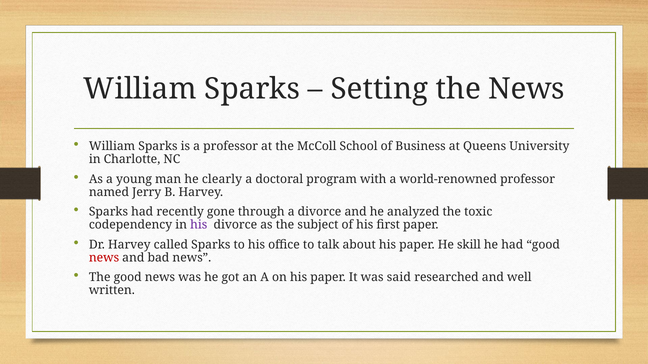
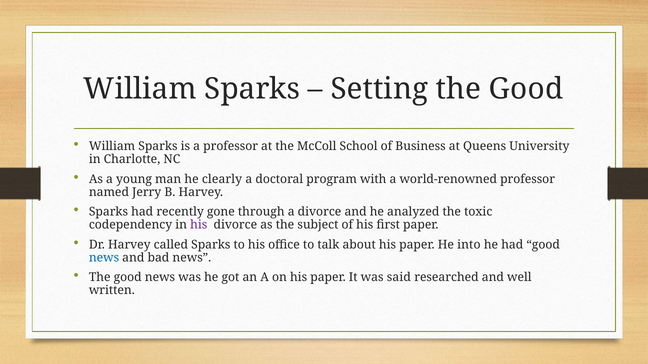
Setting the News: News -> Good (526, 89)
skill: skill -> into (469, 245)
news colour: red -> blue (104, 258)
